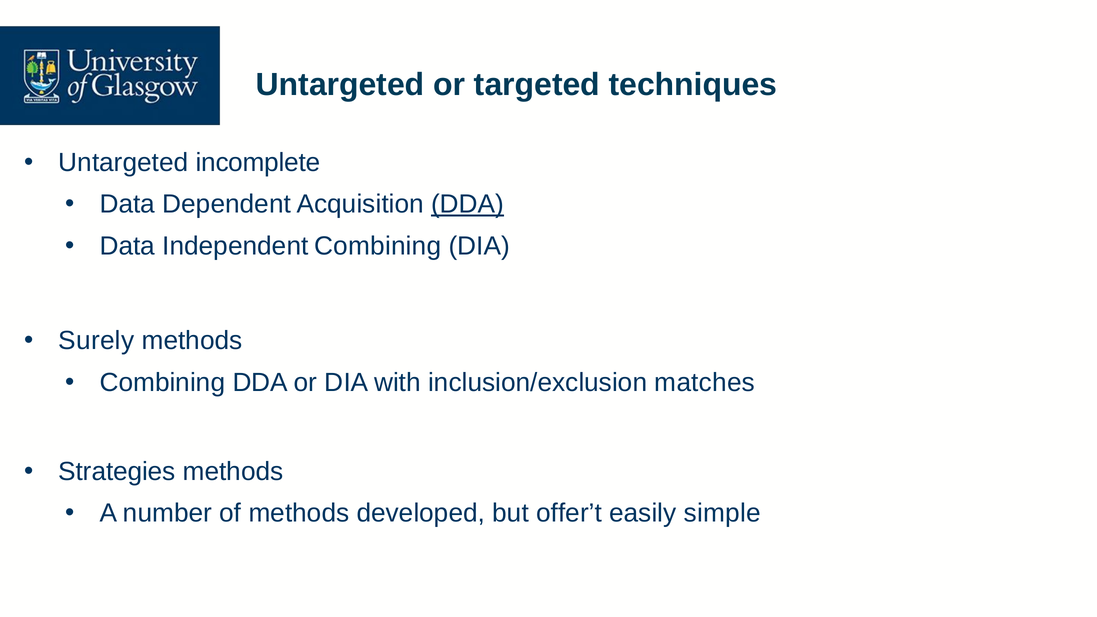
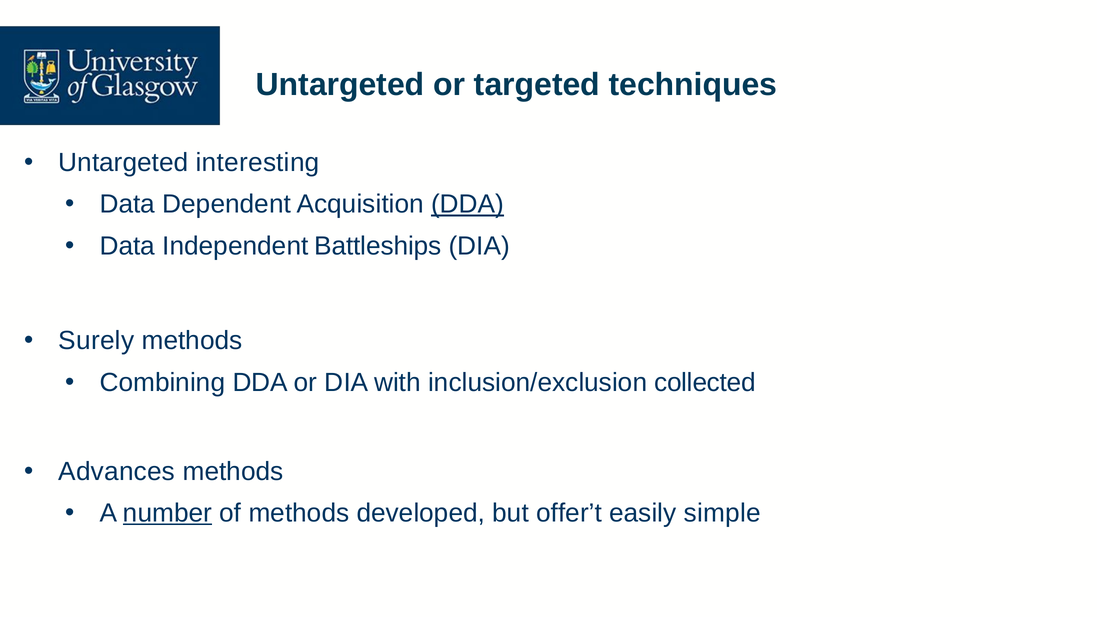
incomplete: incomplete -> interesting (258, 163)
Independent Combining: Combining -> Battleships (378, 246)
matches: matches -> collected (705, 382)
Strategies: Strategies -> Advances (117, 472)
number underline: none -> present (167, 513)
